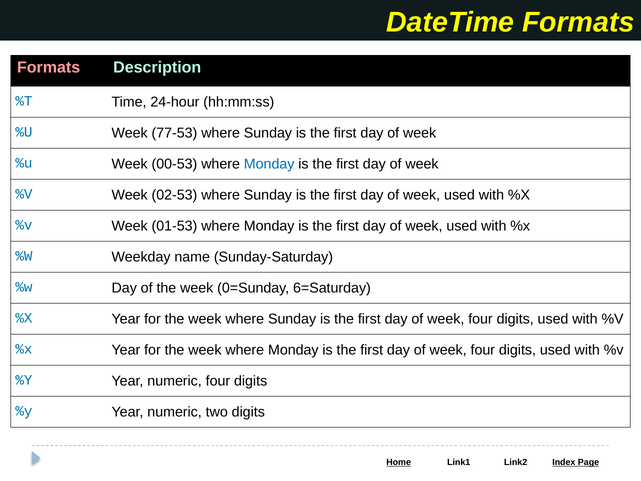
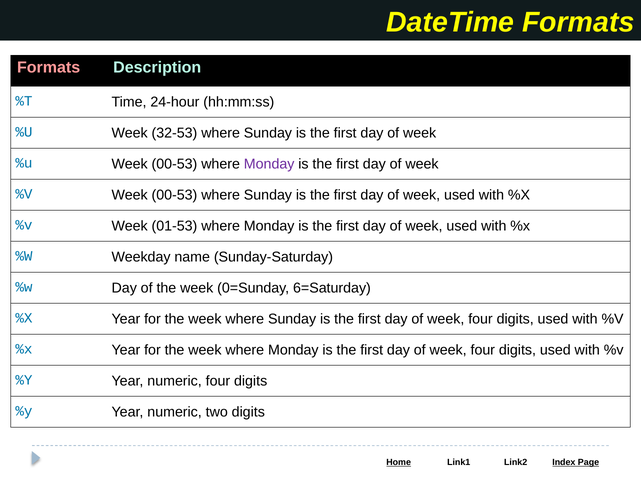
77-53: 77-53 -> 32-53 (174, 133)
Monday colour: blue -> purple (269, 164)
%V Week 02-53: 02-53 -> 00-53 (174, 195)
